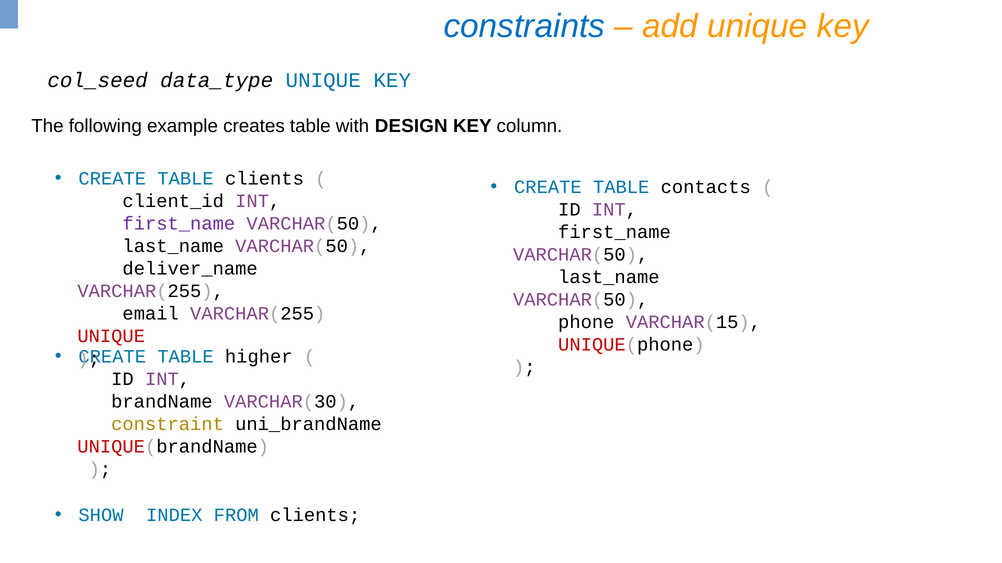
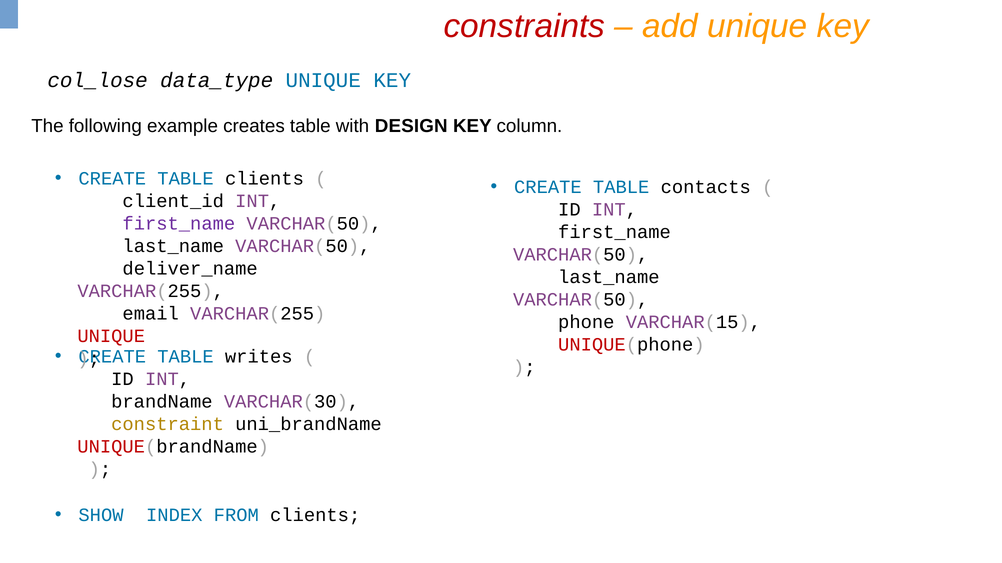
constraints colour: blue -> red (524, 26)
col_seed: col_seed -> col_lose (98, 81)
higher: higher -> writes (259, 357)
